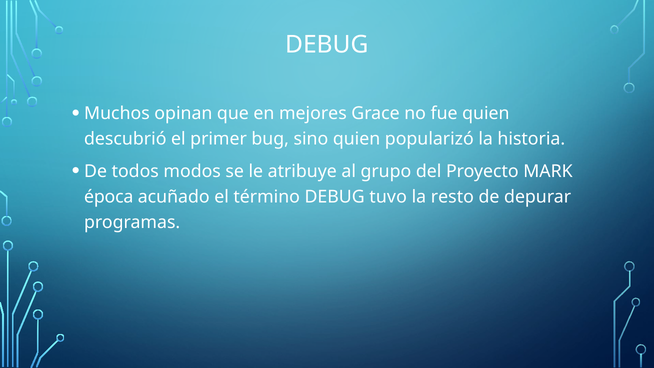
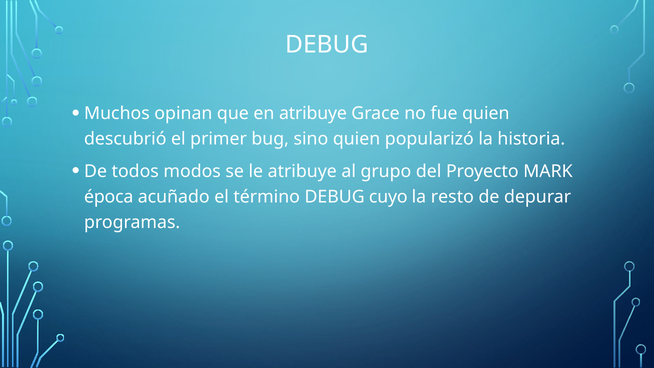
en mejores: mejores -> atribuye (313, 114)
tuvo: tuvo -> cuyo (388, 197)
